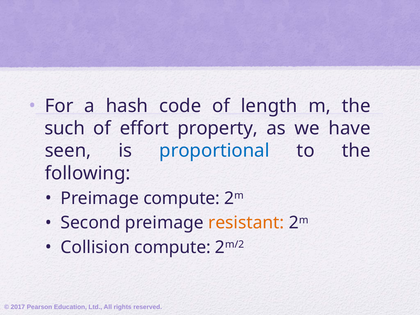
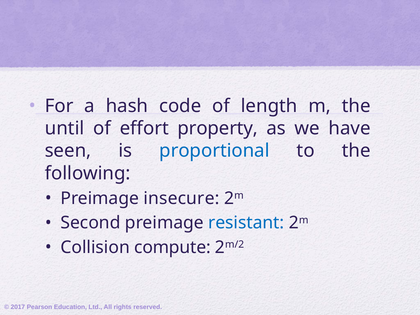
such: such -> until (65, 128)
Preimage compute: compute -> insecure (181, 198)
resistant colour: orange -> blue (246, 223)
